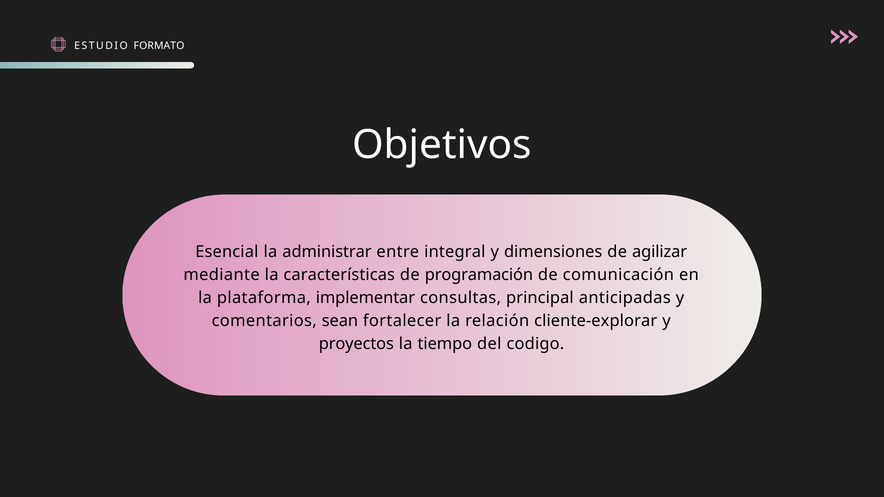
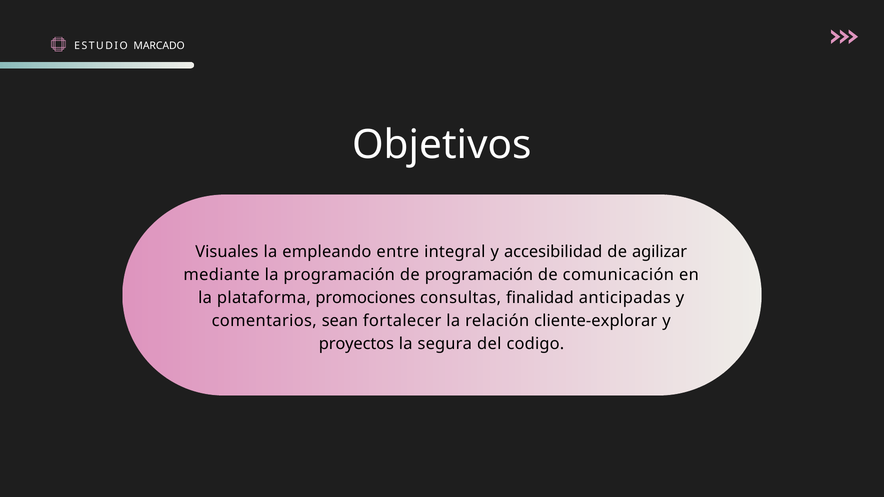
FORMATO: FORMATO -> MARCADO (159, 46)
Esencial: Esencial -> Visuales (227, 252)
administrar: administrar -> empleando (327, 252)
dimensiones: dimensiones -> accesibilidad (553, 252)
la características: características -> programación (339, 275)
implementar: implementar -> promociones (365, 298)
principal: principal -> finalidad (540, 298)
tiempo: tiempo -> segura (445, 344)
